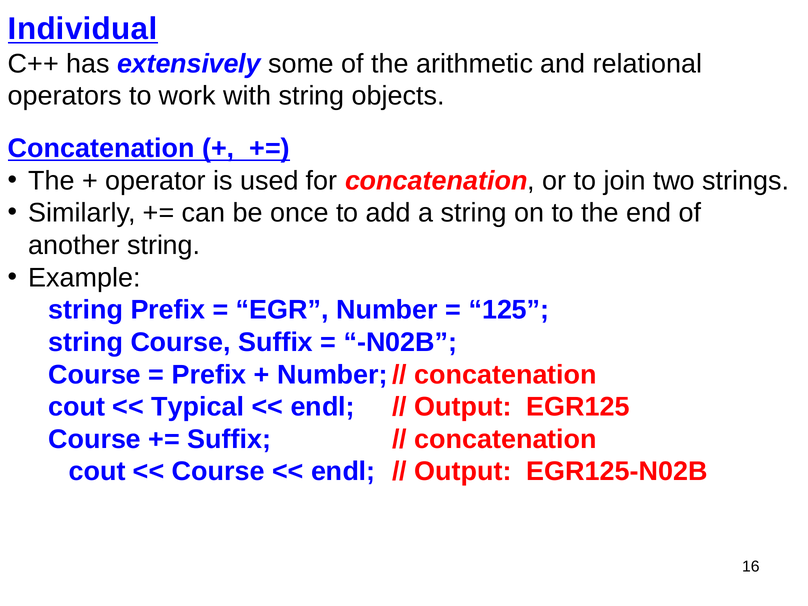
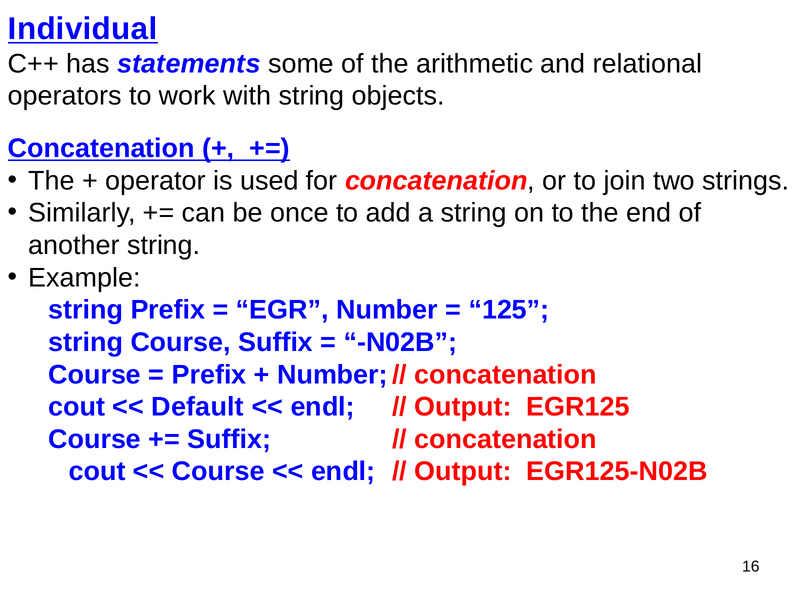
extensively: extensively -> statements (189, 64)
Typical: Typical -> Default (198, 407)
